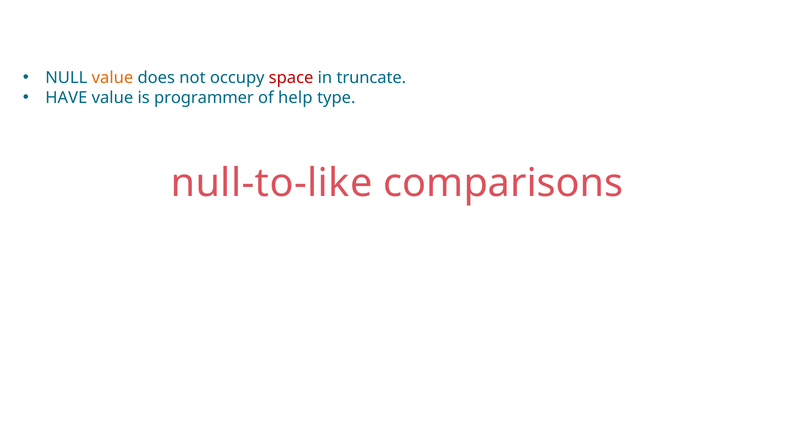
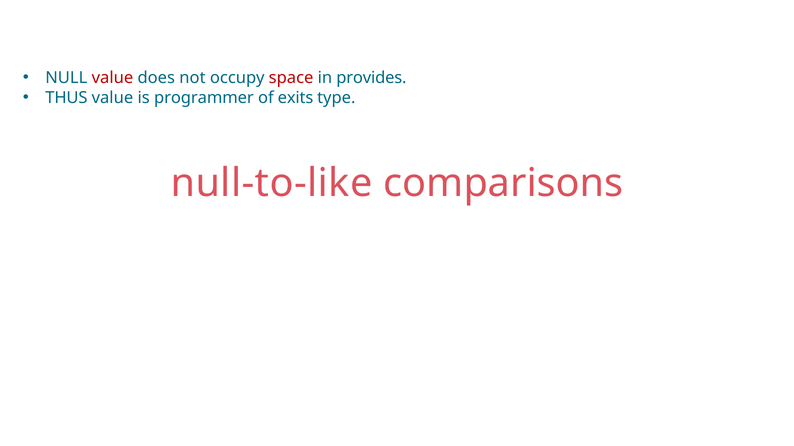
value colour: orange -> red (112, 78)
truncate: truncate -> provides (371, 78)
HAVE: HAVE -> THUS (66, 98)
help: help -> exits (296, 98)
